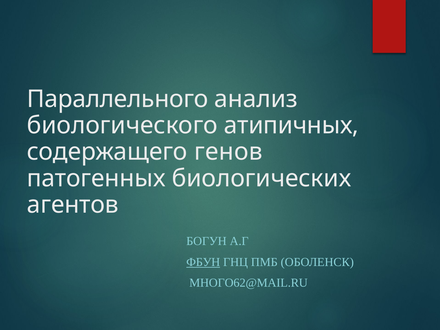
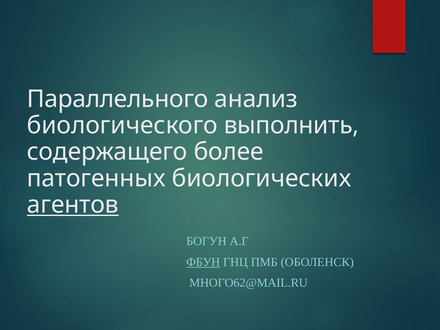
атипичных: атипичных -> выполнить (291, 126)
генов: генов -> более (229, 152)
агентов underline: none -> present (73, 205)
